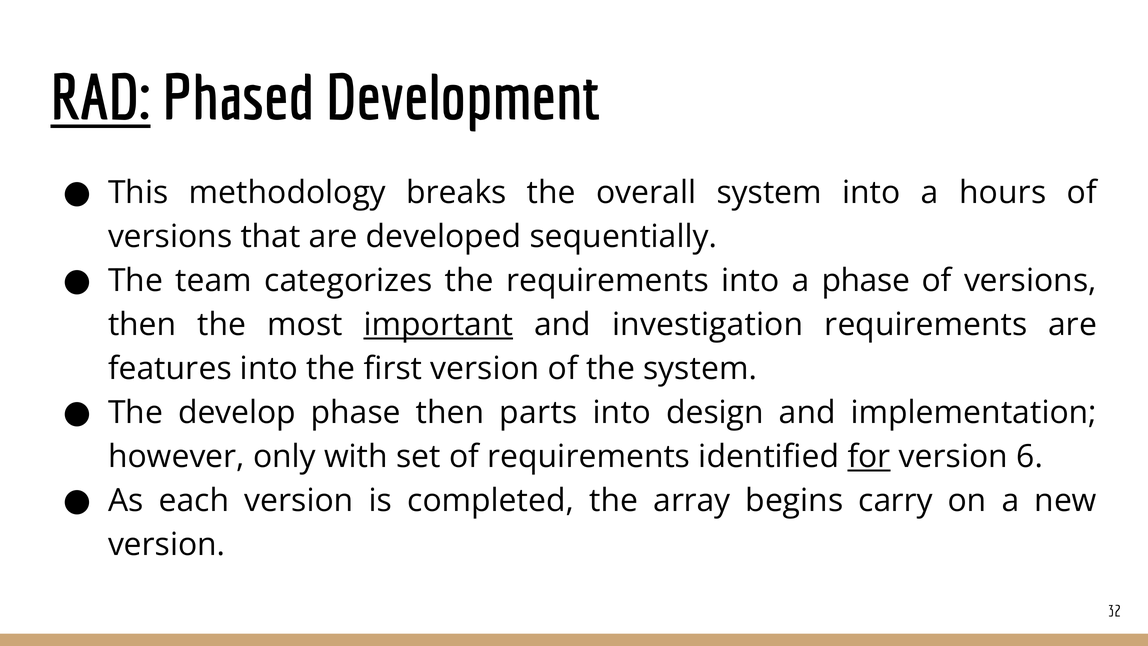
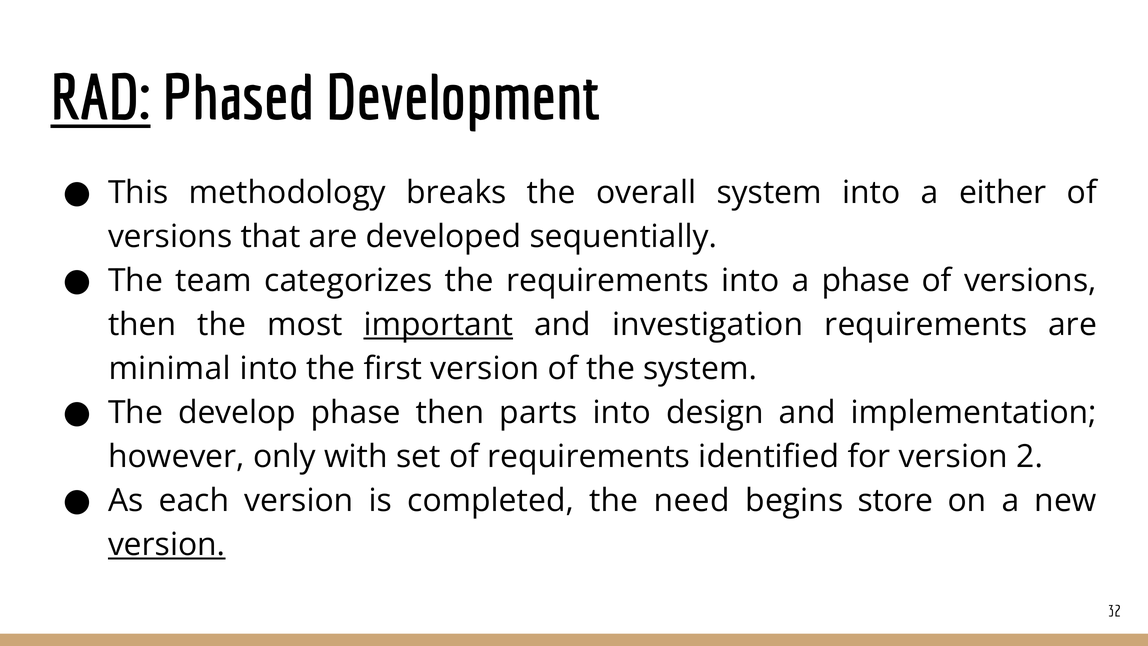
hours: hours -> either (1003, 192)
features: features -> minimal (170, 368)
for underline: present -> none (869, 457)
6: 6 -> 2 (1030, 457)
array: array -> need (692, 501)
carry: carry -> store (896, 501)
version underline: none -> present (167, 545)
